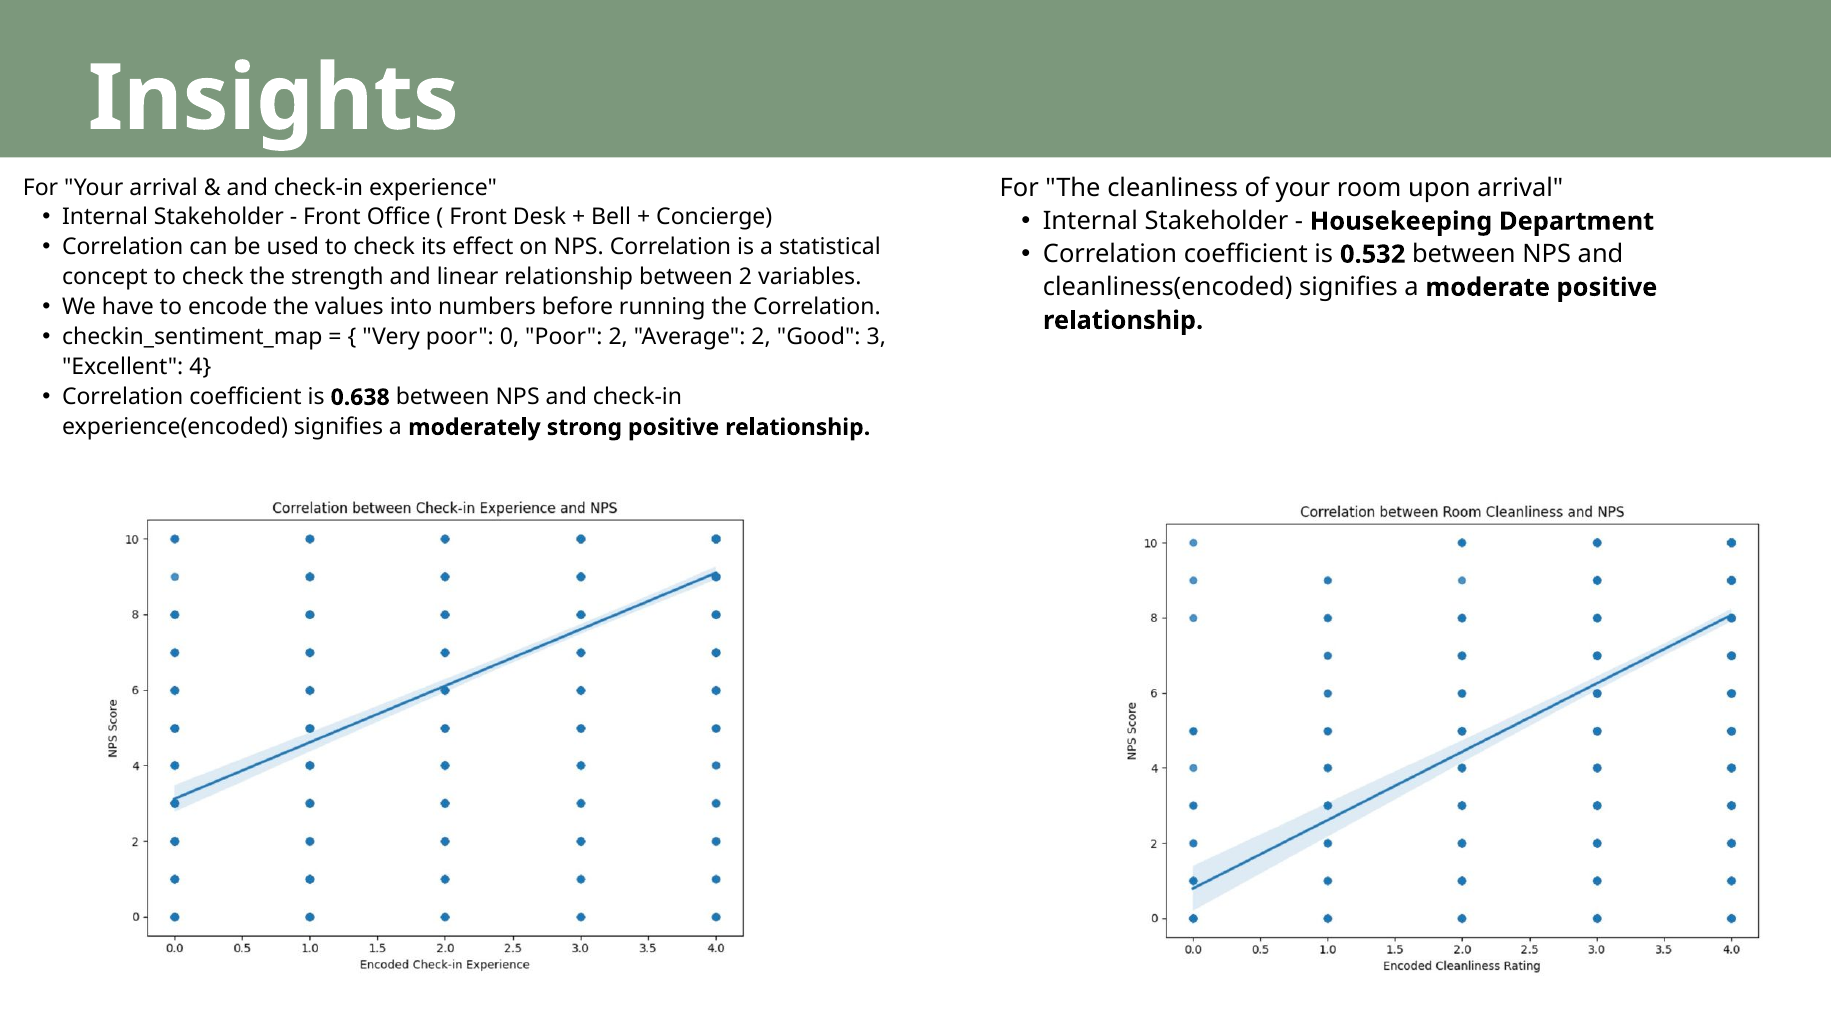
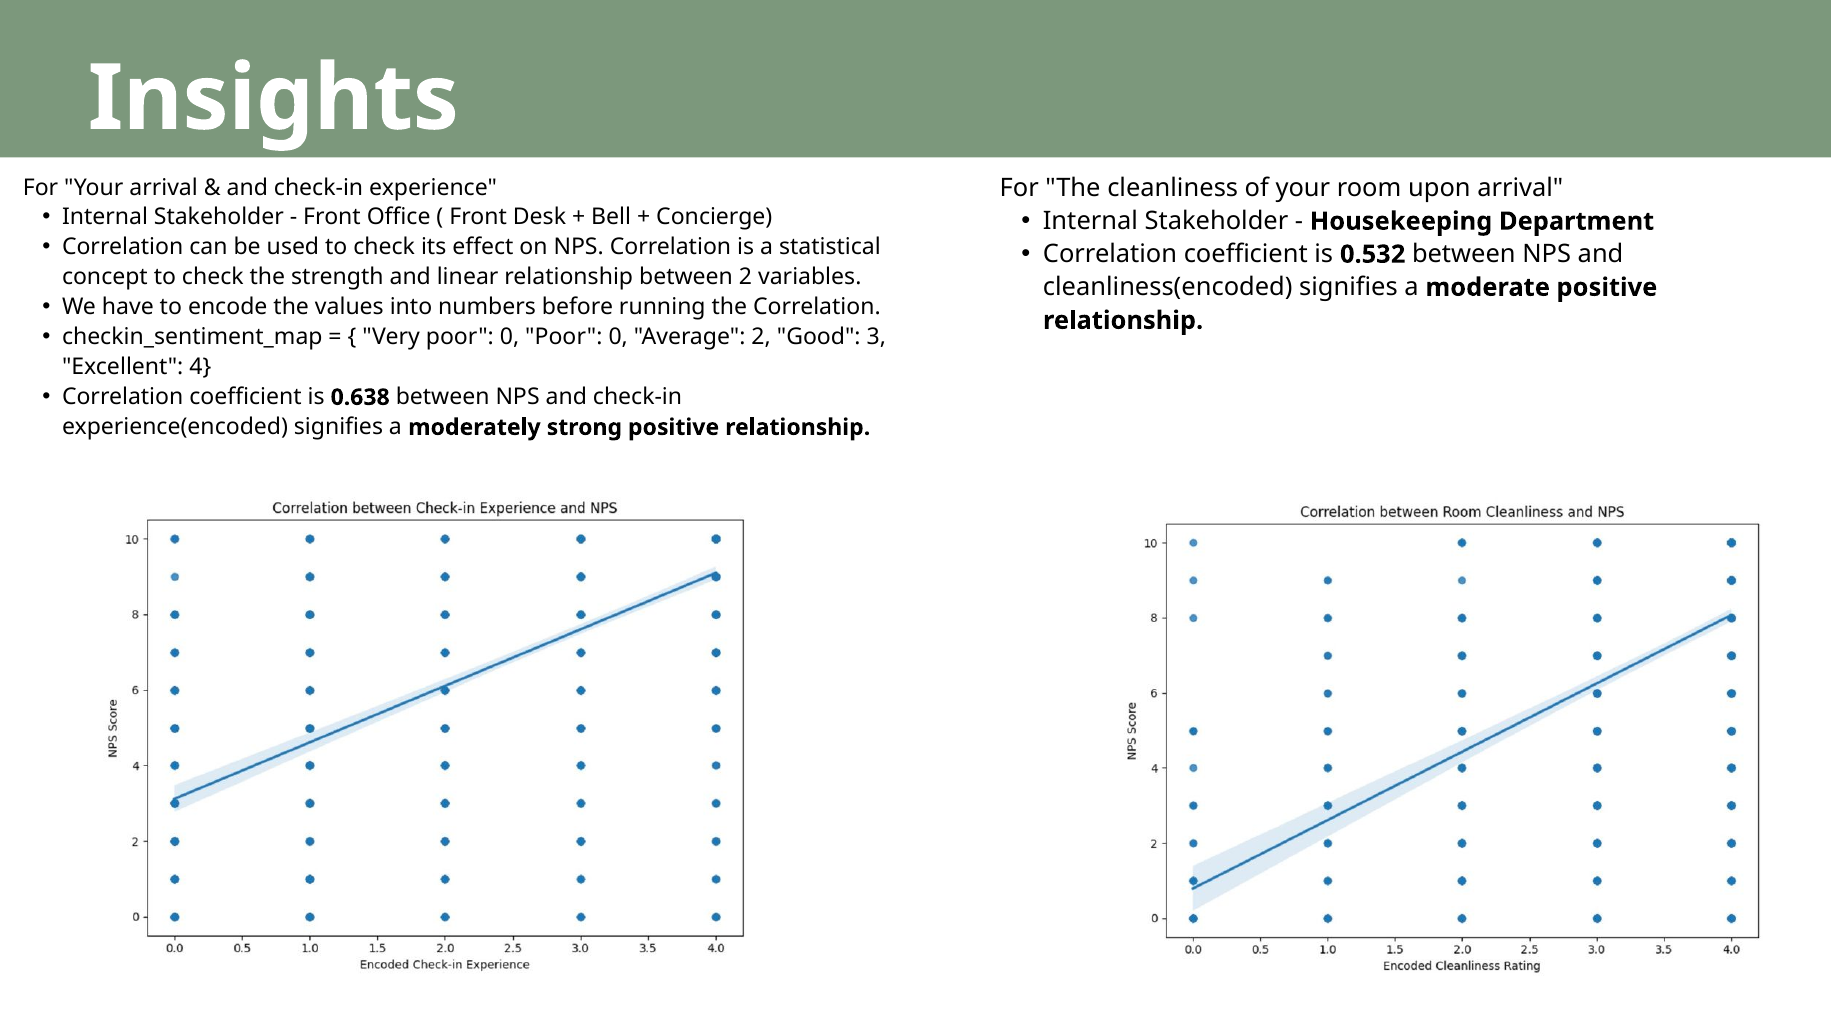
0 Poor 2: 2 -> 0 (618, 337)
